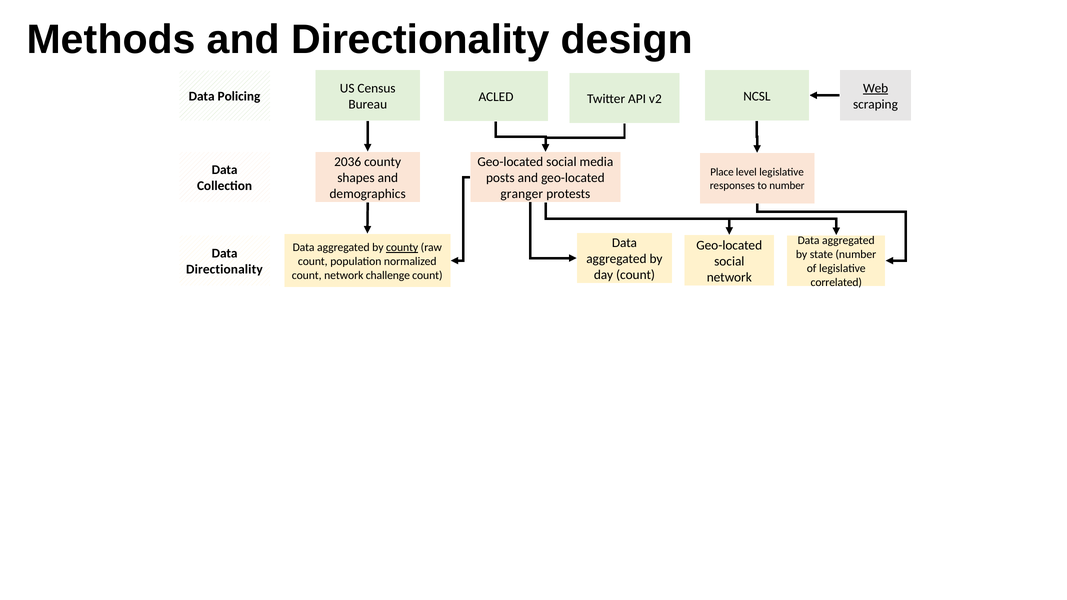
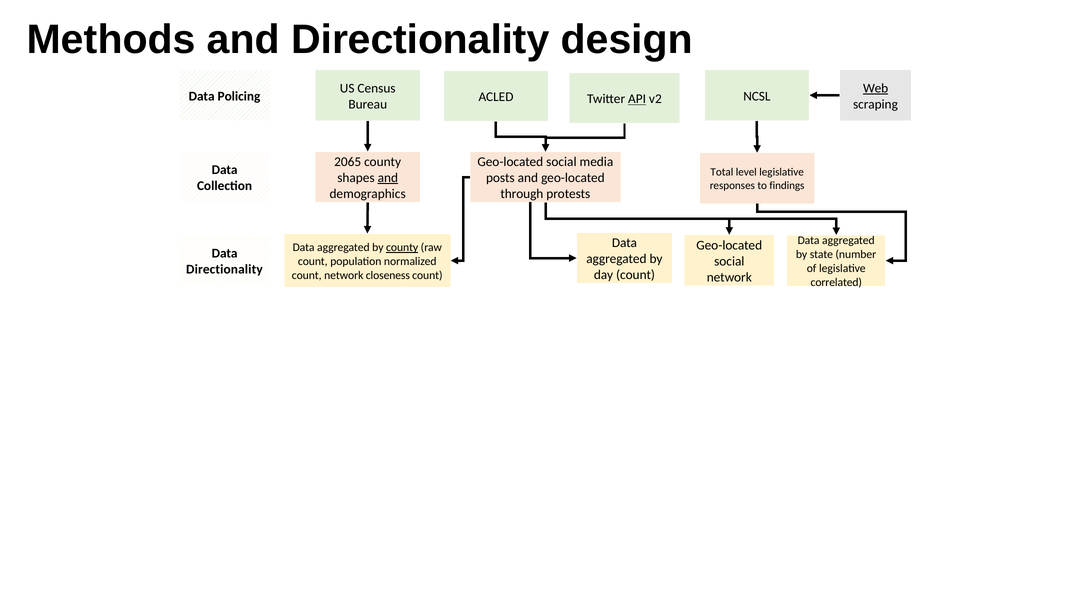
API underline: none -> present (637, 99)
2036: 2036 -> 2065 (348, 162)
Place: Place -> Total (722, 172)
and underline: none -> present (388, 178)
to number: number -> findings (787, 186)
granger: granger -> through (522, 194)
challenge: challenge -> closeness (388, 275)
